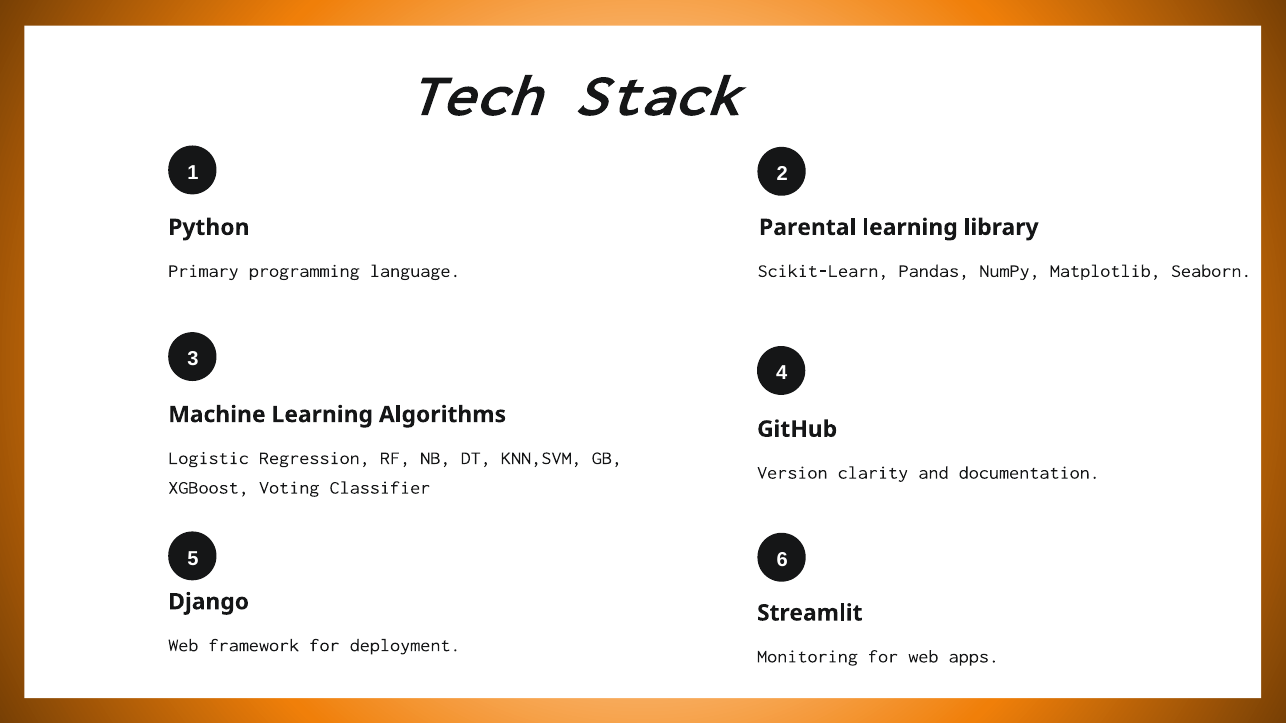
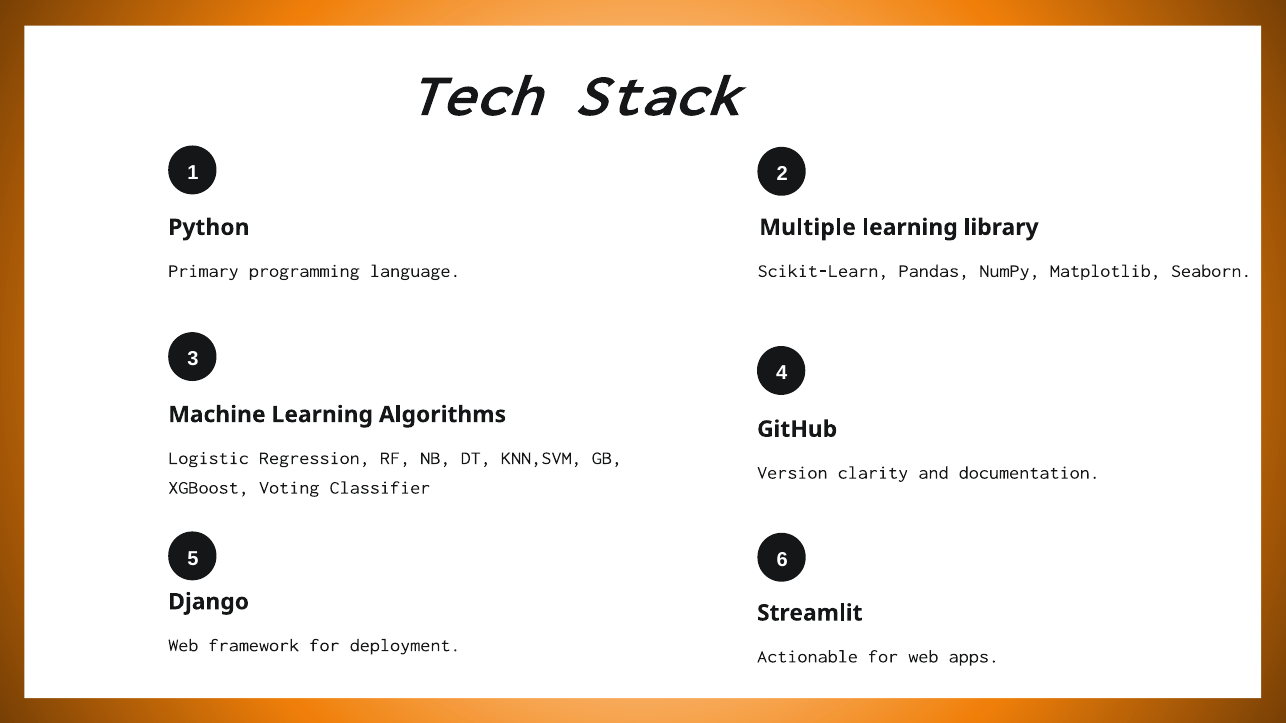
Parental: Parental -> Multiple (808, 228)
Monitoring: Monitoring -> Actionable (808, 657)
